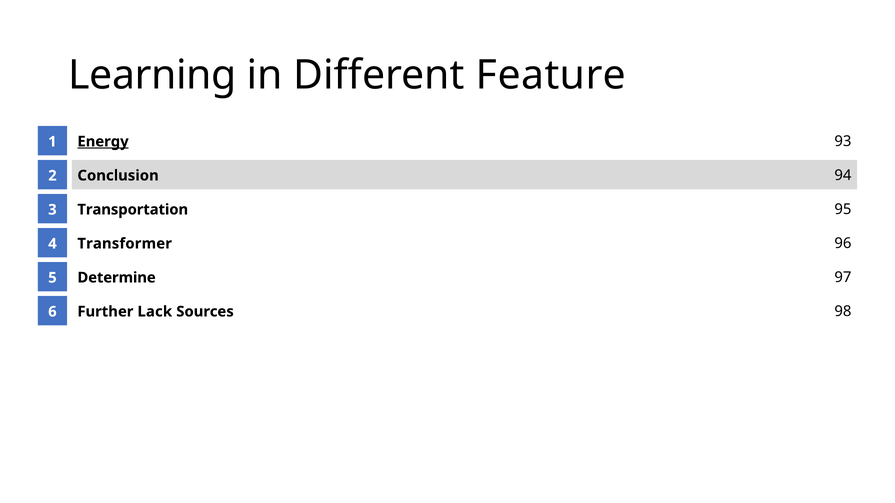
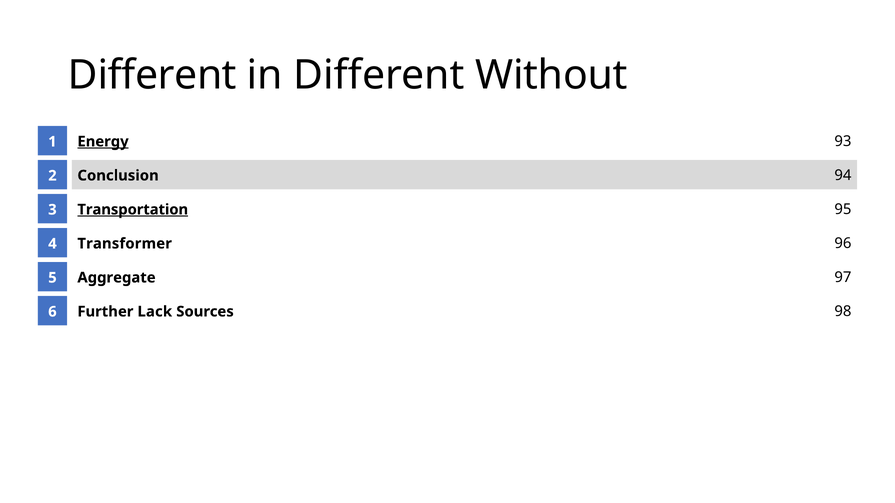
Learning: Learning -> Different (152, 75)
Feature: Feature -> Without (551, 75)
Transportation underline: none -> present (133, 210)
Determine: Determine -> Aggregate (116, 278)
